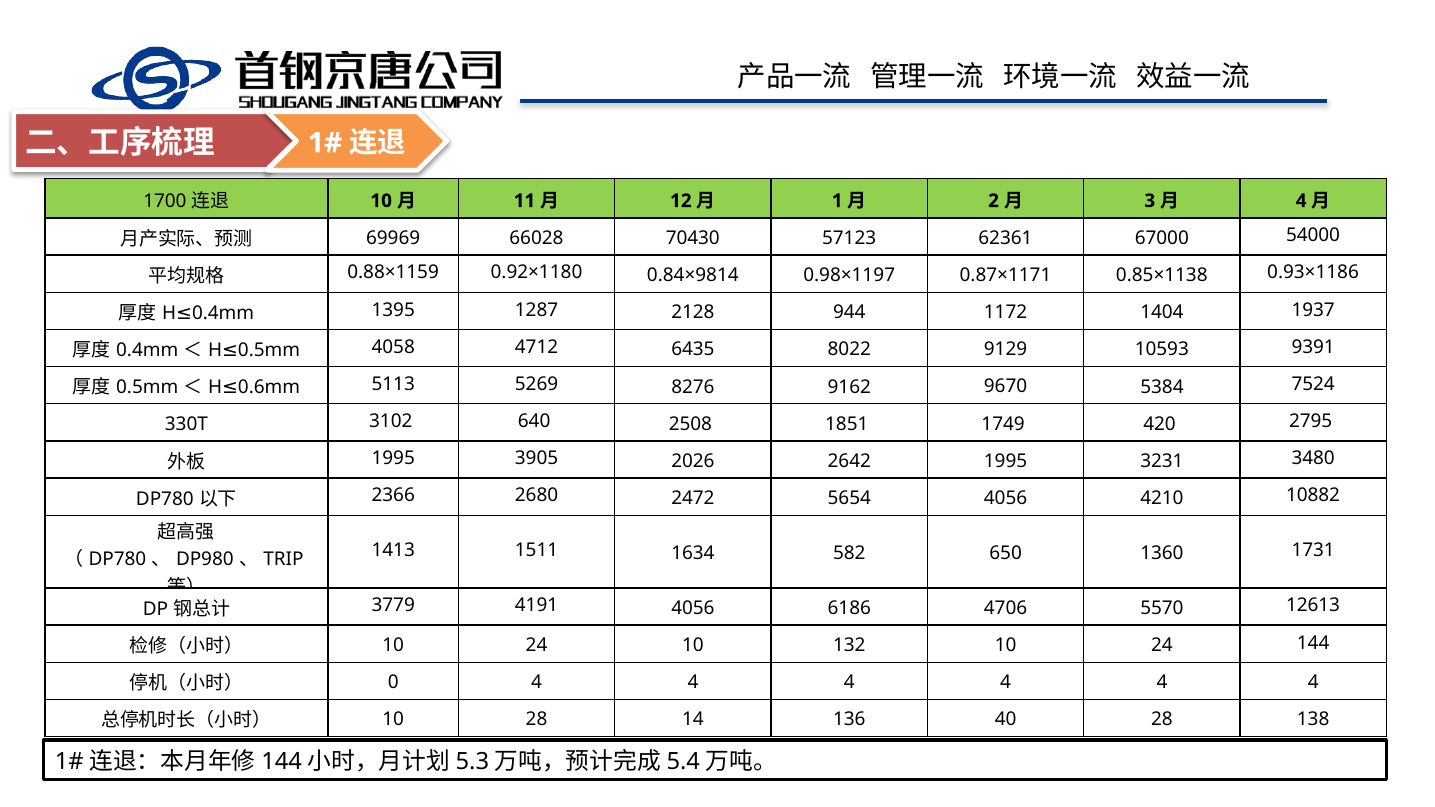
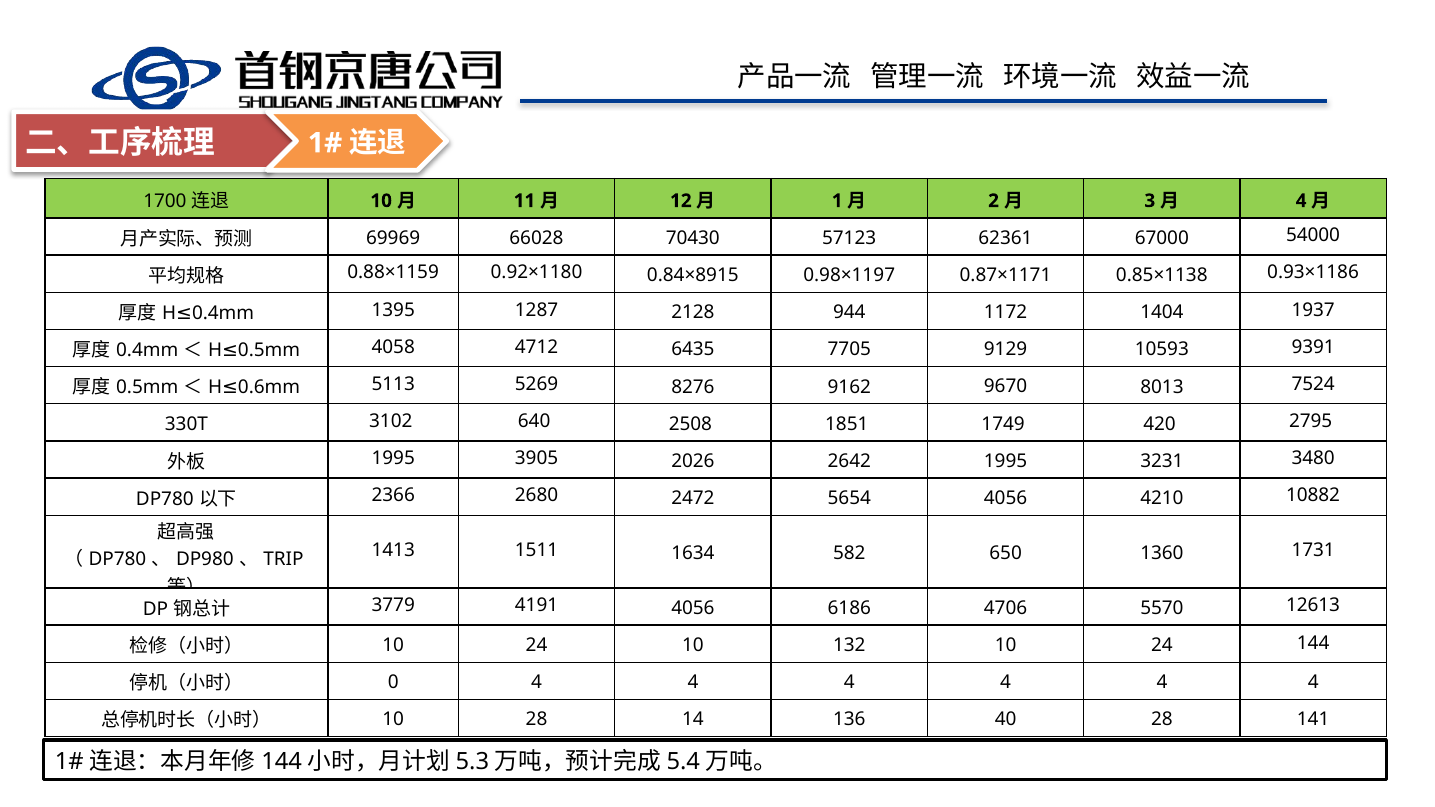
0.84×9814: 0.84×9814 -> 0.84×8915 (693, 275)
8022: 8022 -> 7705 (849, 350)
5384: 5384 -> 8013 (1162, 387)
138: 138 -> 141 (1313, 720)
